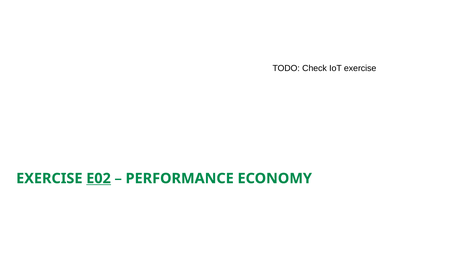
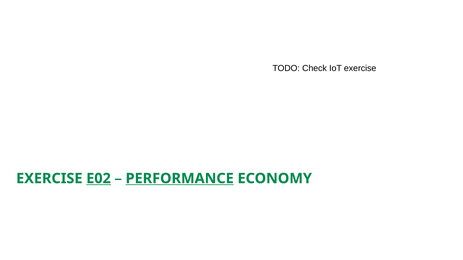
PERFORMANCE underline: none -> present (180, 179)
